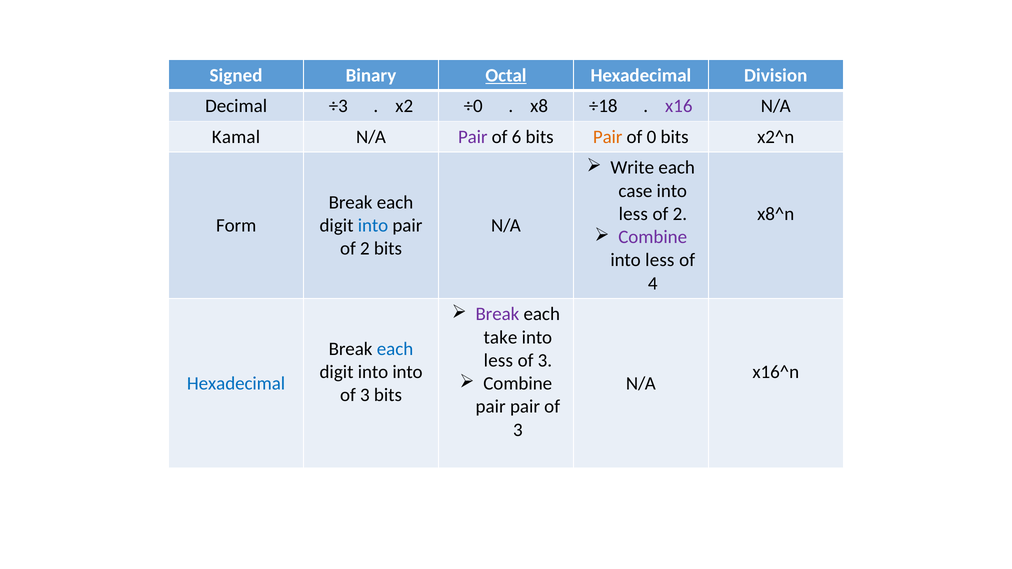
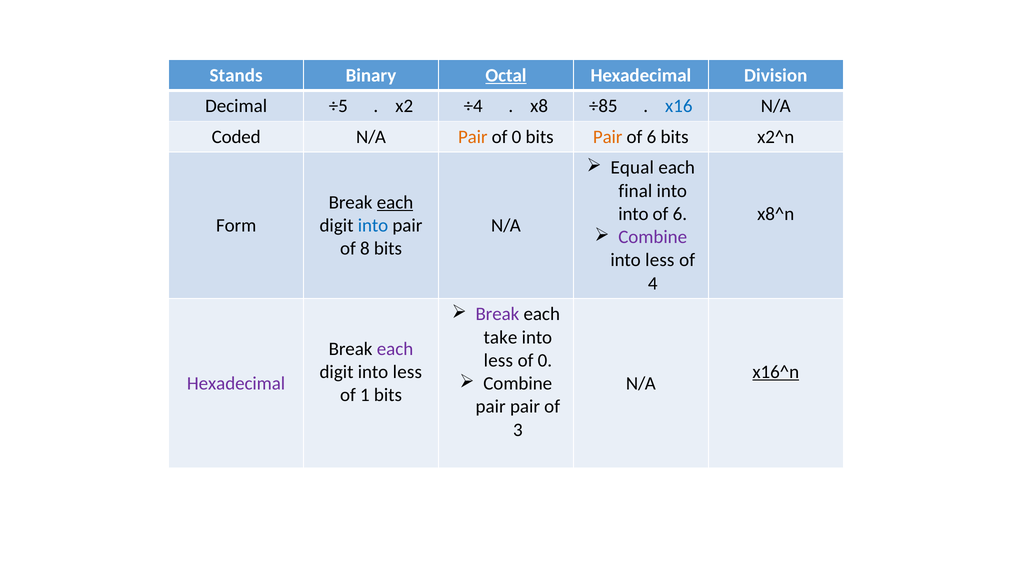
Signed: Signed -> Stands (236, 75)
÷3: ÷3 -> ÷5 (338, 106)
÷0: ÷0 -> ÷4 (473, 106)
÷18: ÷18 -> ÷85 (603, 106)
x16 colour: purple -> blue (679, 106)
Kamal: Kamal -> Coded (236, 137)
Pair colour: purple -> orange (473, 137)
6: 6 -> 0 (517, 137)
0: 0 -> 6 (651, 137)
Write: Write -> Equal (632, 168)
case: case -> final (635, 191)
each underline: none -> present (395, 202)
less: less -> into (633, 214)
2: 2 -> 6 (680, 214)
2: 2 -> 8 (365, 249)
each colour: blue -> purple (395, 349)
3: 3 -> 0 (545, 361)
digit into into: into -> less (407, 372)
x16^n underline: none -> present (776, 372)
Hexadecimal colour: blue -> purple (236, 384)
3: 3 -> 1 (365, 395)
